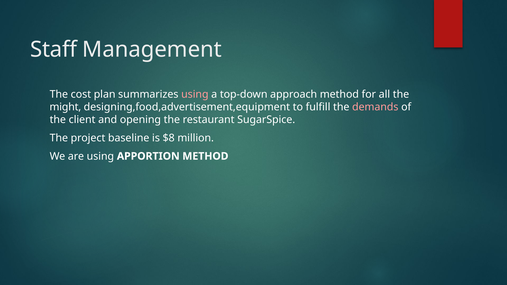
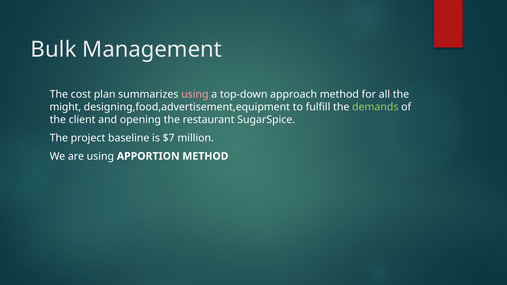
Staff: Staff -> Bulk (54, 49)
demands colour: pink -> light green (375, 107)
$8: $8 -> $7 (169, 138)
